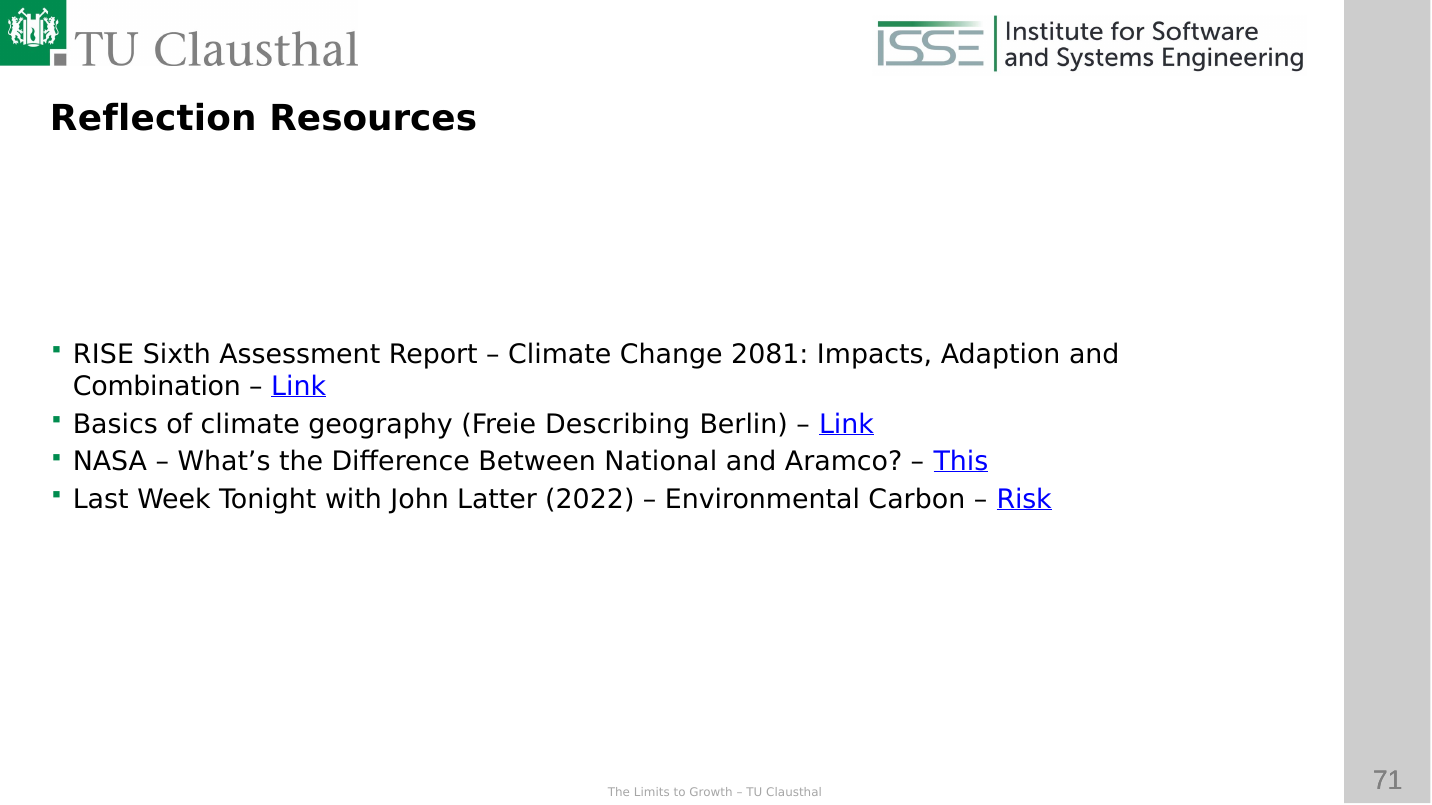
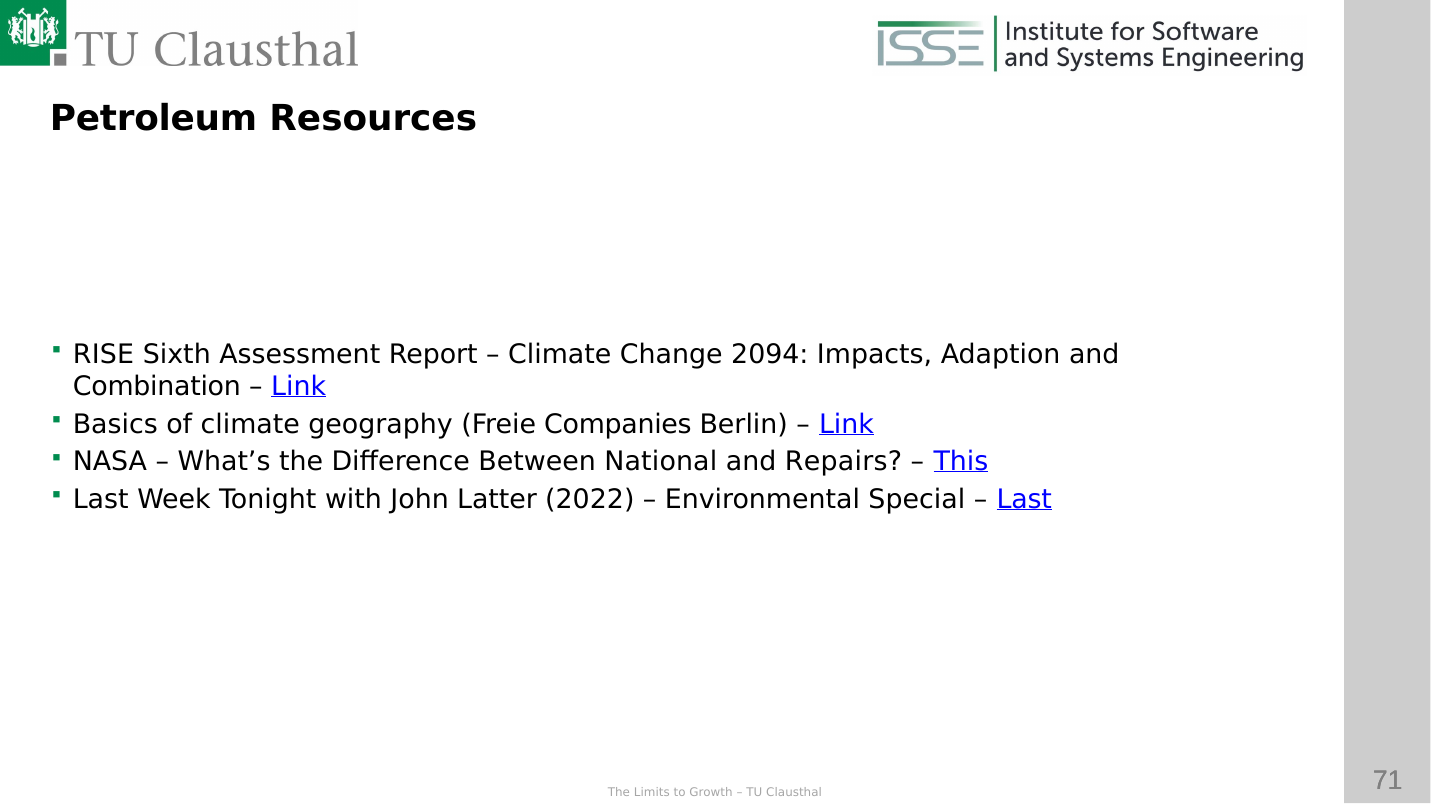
Reflection: Reflection -> Petroleum (154, 119)
2081: 2081 -> 2094 (770, 355)
Describing: Describing -> Companies (618, 425)
Aramco: Aramco -> Repairs (843, 462)
Carbon: Carbon -> Special (917, 500)
Risk: Risk -> Last (1024, 500)
